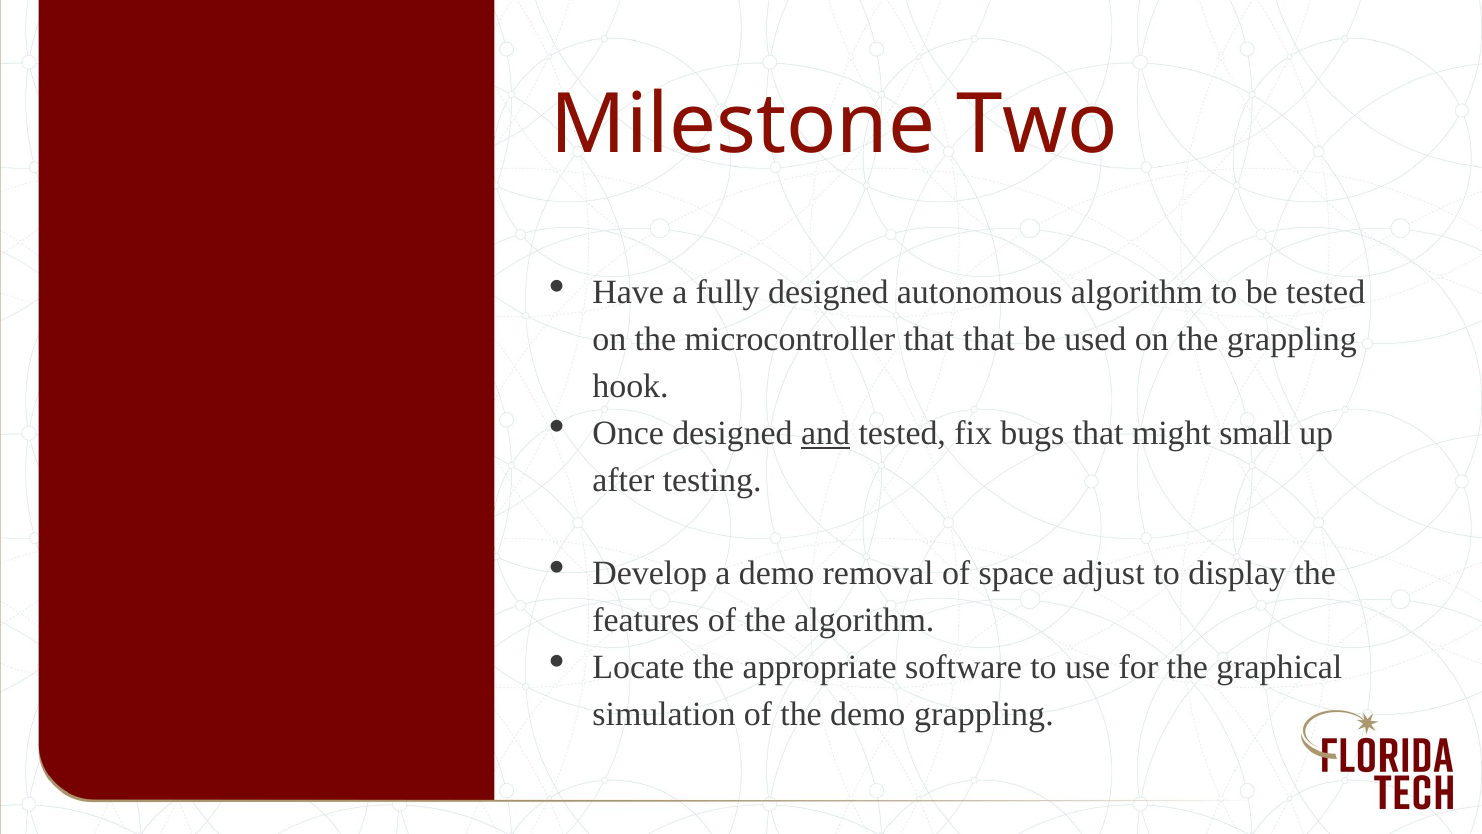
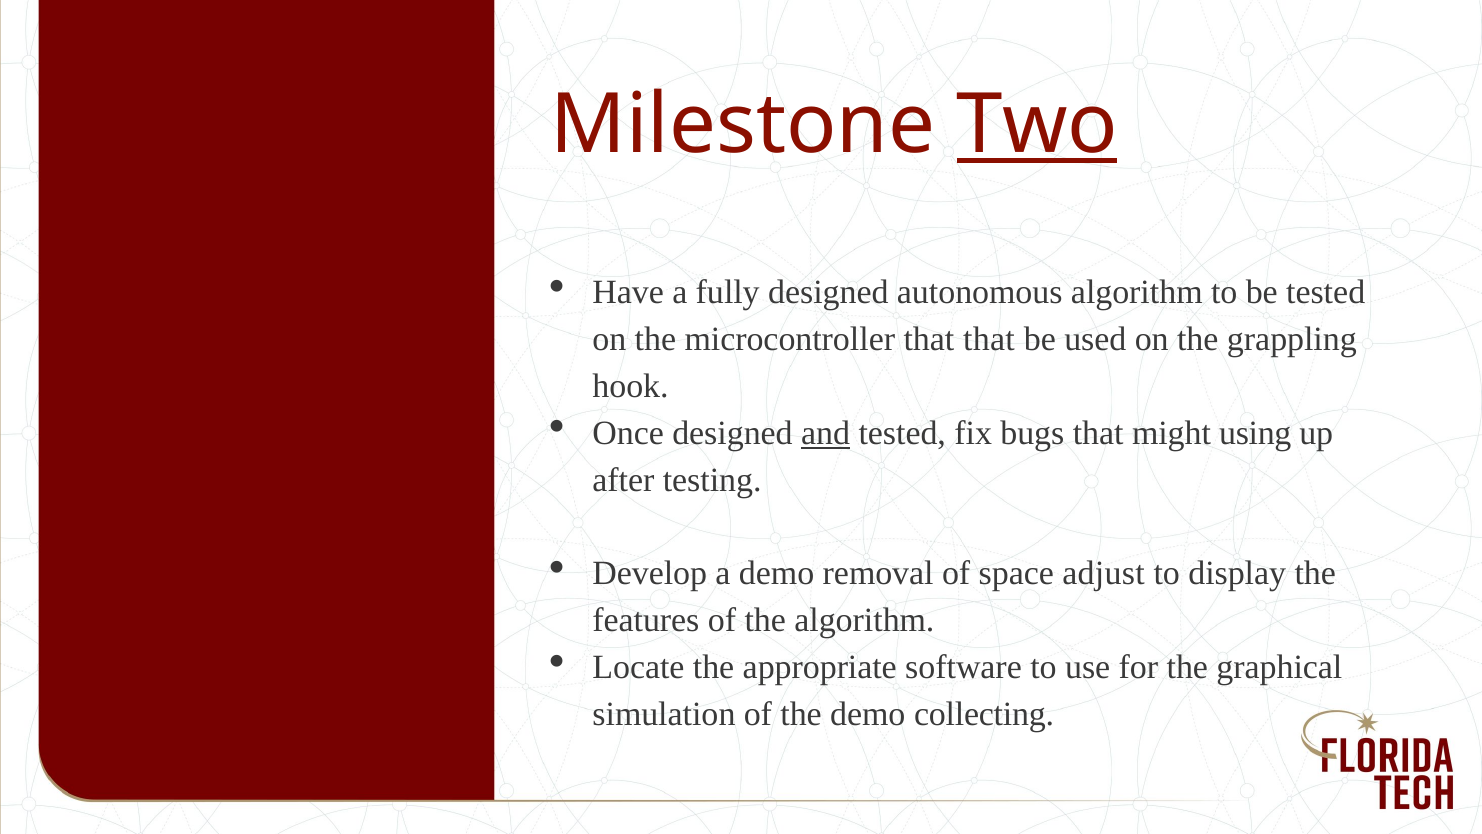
Two underline: none -> present (1037, 124)
small: small -> using (1255, 433)
demo grappling: grappling -> collecting (984, 714)
